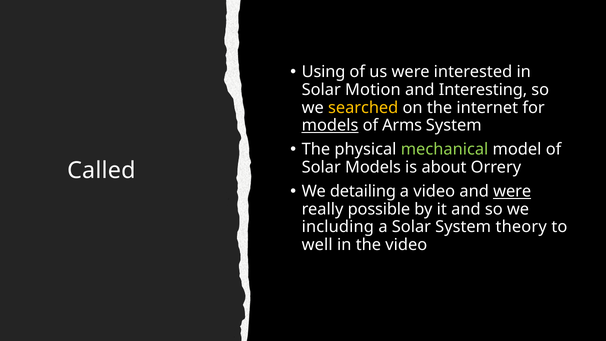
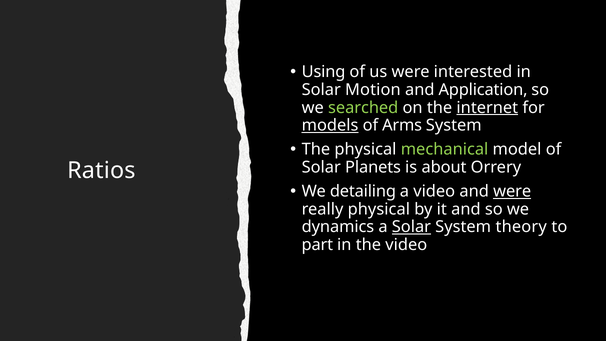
Interesting: Interesting -> Application (483, 90)
searched colour: yellow -> light green (363, 108)
internet underline: none -> present (487, 108)
Solar Models: Models -> Planets (373, 167)
Called: Called -> Ratios (101, 170)
really possible: possible -> physical (379, 209)
including: including -> dynamics (338, 227)
Solar underline: none -> present (411, 227)
well: well -> part (317, 245)
